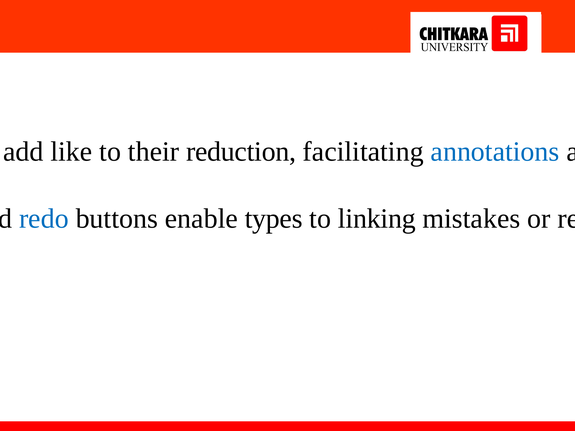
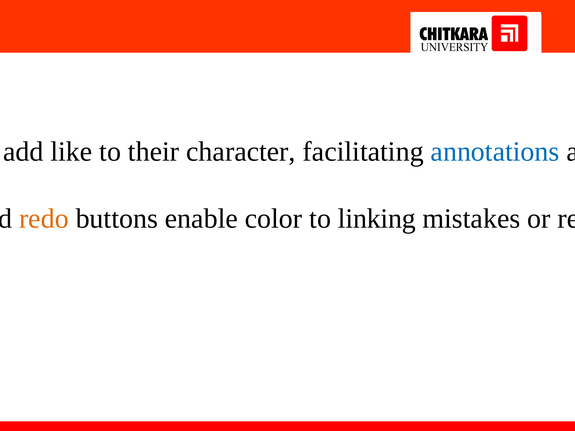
reduction: reduction -> character (241, 152)
redo colour: blue -> orange (44, 219)
types: types -> color (274, 219)
